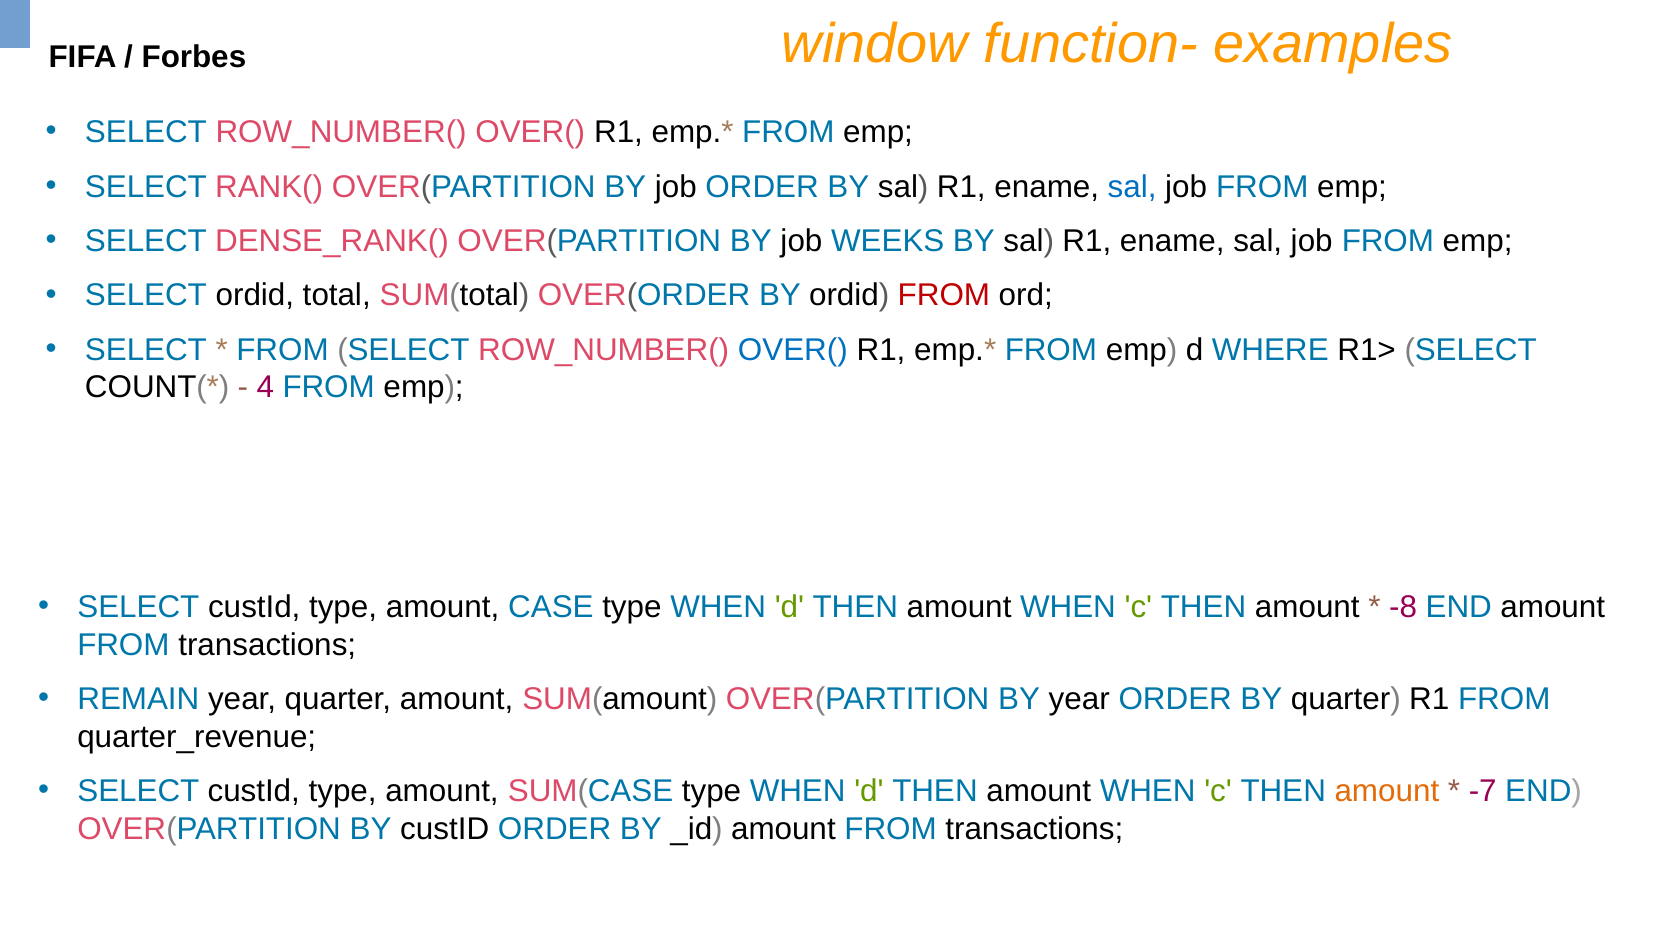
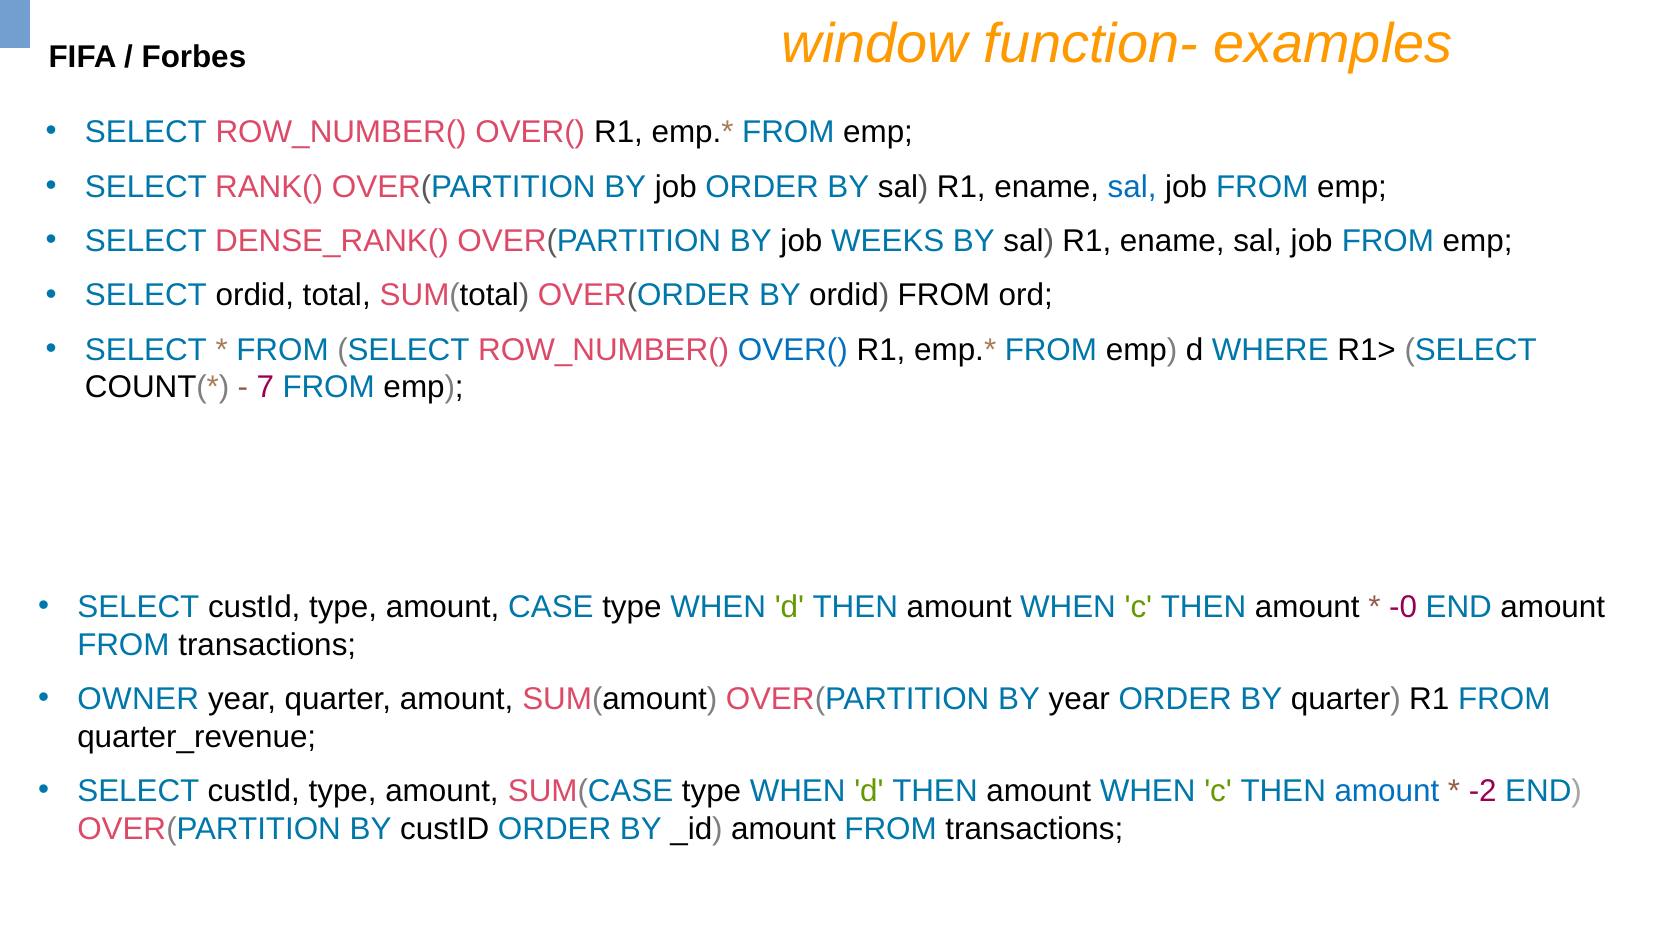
FROM colour: red -> black (944, 296)
4: 4 -> 7 (265, 388)
-8: -8 -> -0 (1403, 607)
REMAIN: REMAIN -> OWNER (138, 699)
amount colour: orange -> blue (1387, 791)
-7: -7 -> -2 (1483, 791)
